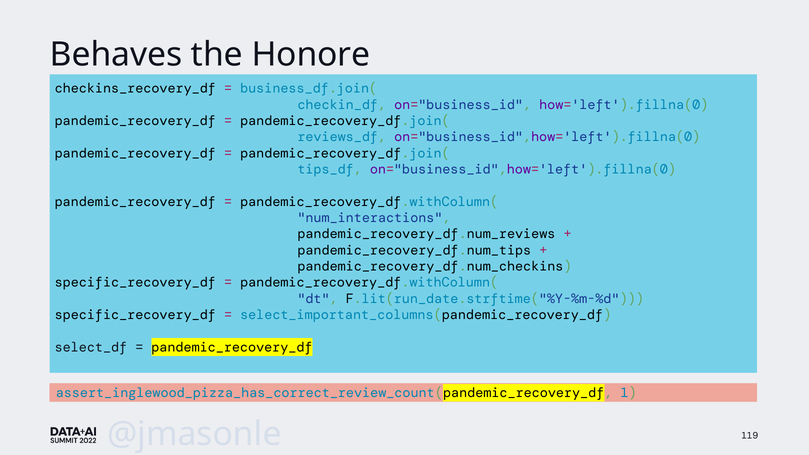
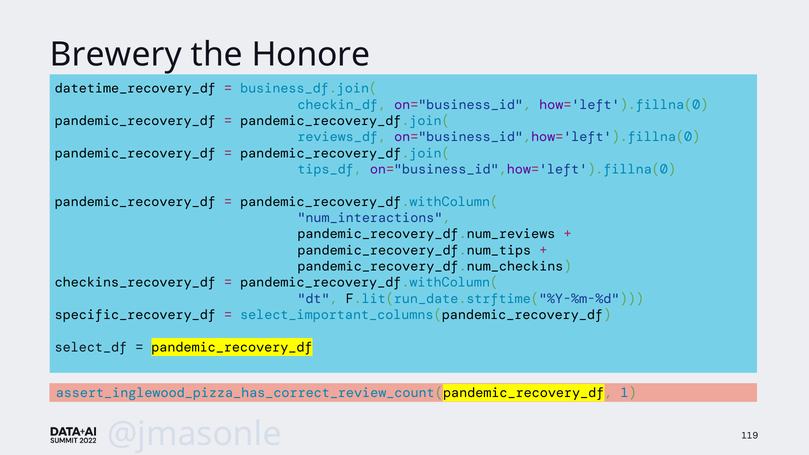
Behaves: Behaves -> Brewery (116, 55)
checkins_recovery_df: checkins_recovery_df -> datetime_recovery_df (135, 88)
specific_recovery_df: specific_recovery_df -> checkins_recovery_df (135, 283)
